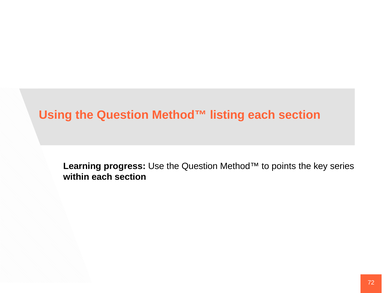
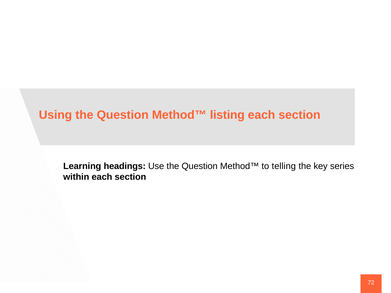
progress: progress -> headings (125, 166)
points: points -> telling (284, 166)
